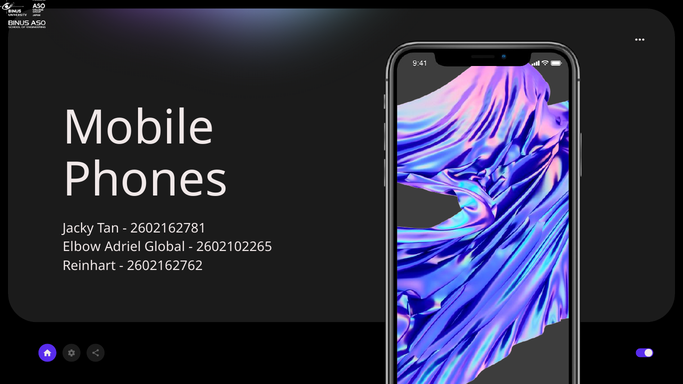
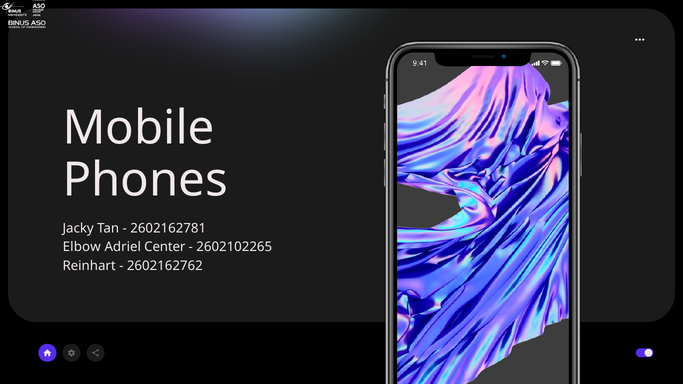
Global: Global -> Center (165, 247)
